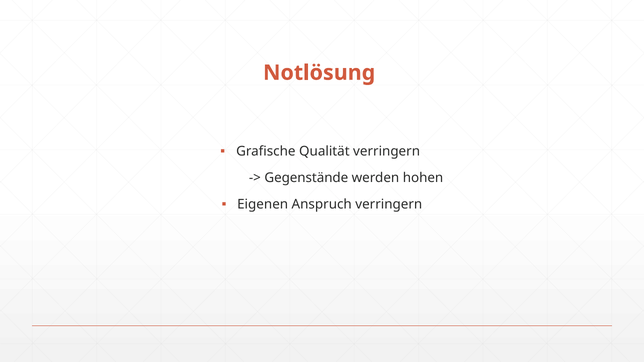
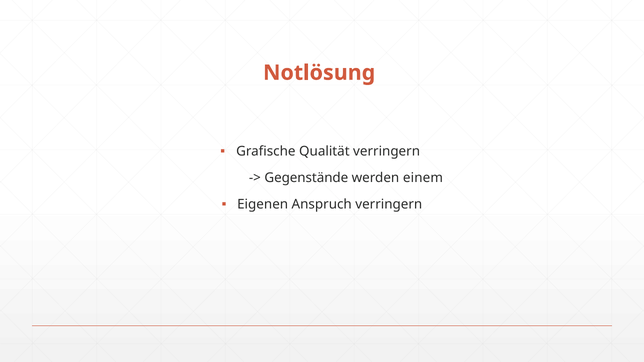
hohen: hohen -> einem (423, 178)
